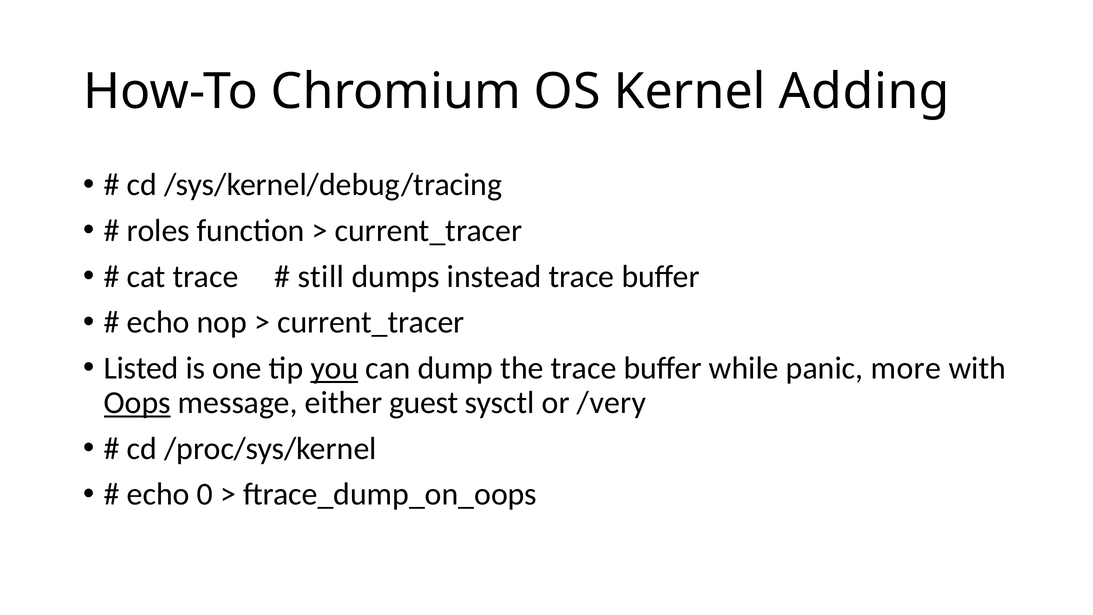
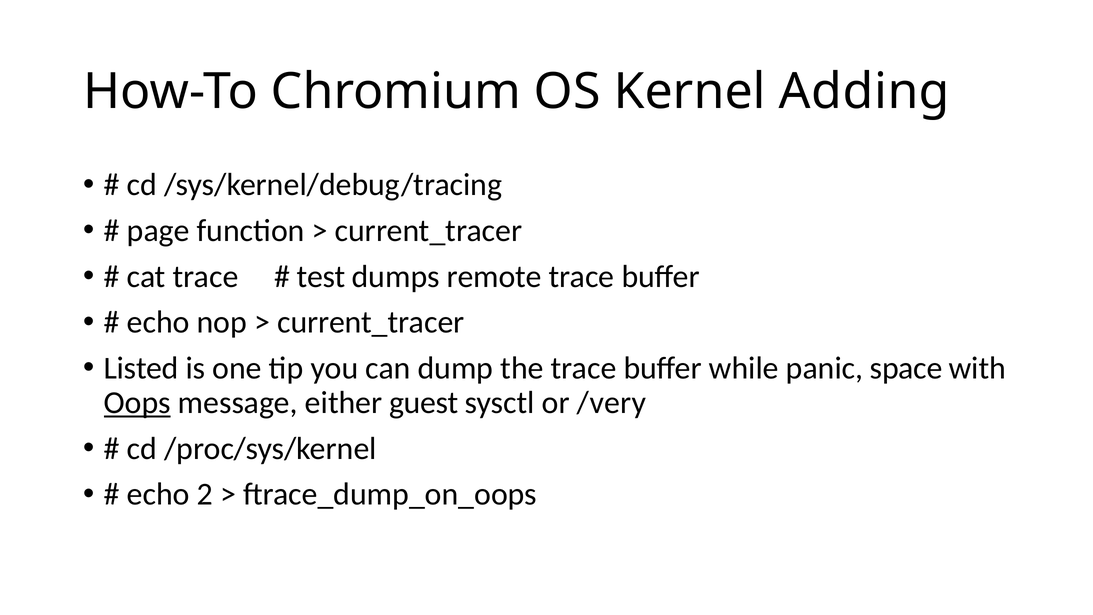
roles: roles -> page (158, 231)
still: still -> test (321, 276)
instead: instead -> remote (494, 276)
you underline: present -> none (334, 368)
more: more -> space (906, 368)
0: 0 -> 2 (205, 494)
